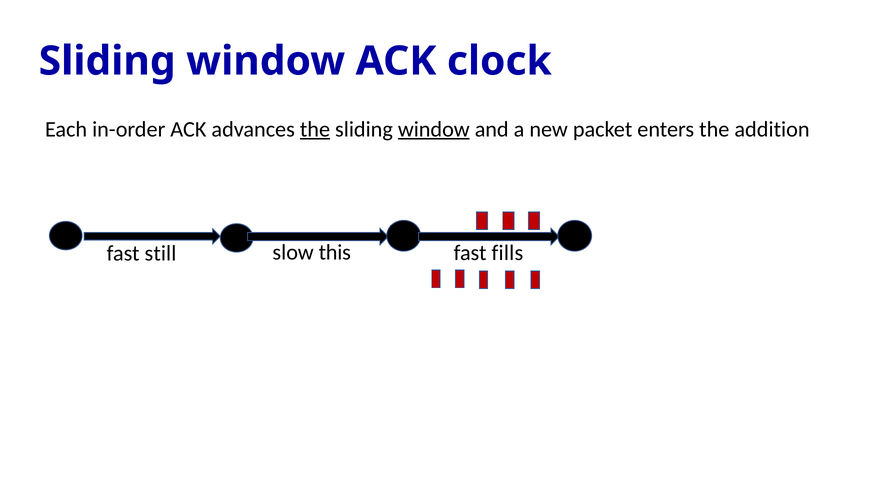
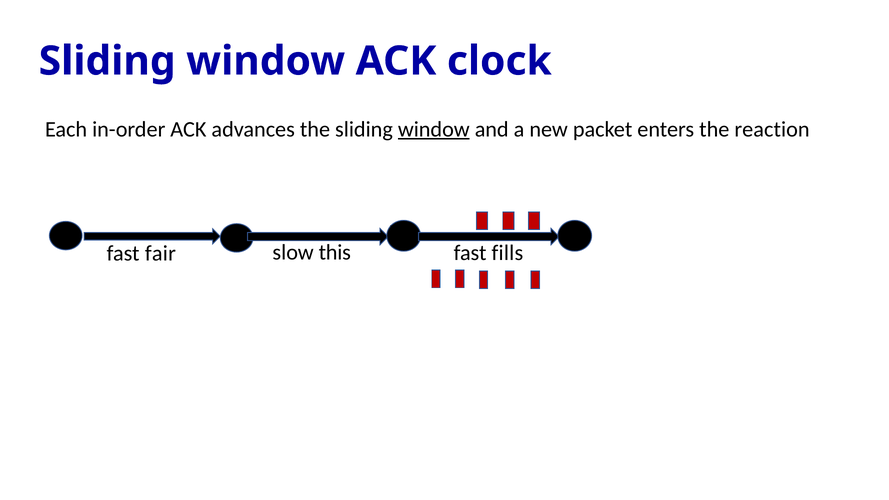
the underline: present -> none (315, 129)
addition: addition -> reaction (772, 129)
still: still -> fair (160, 254)
